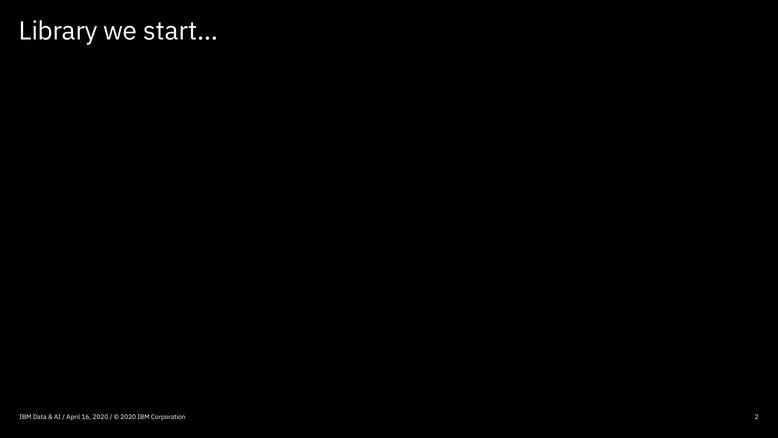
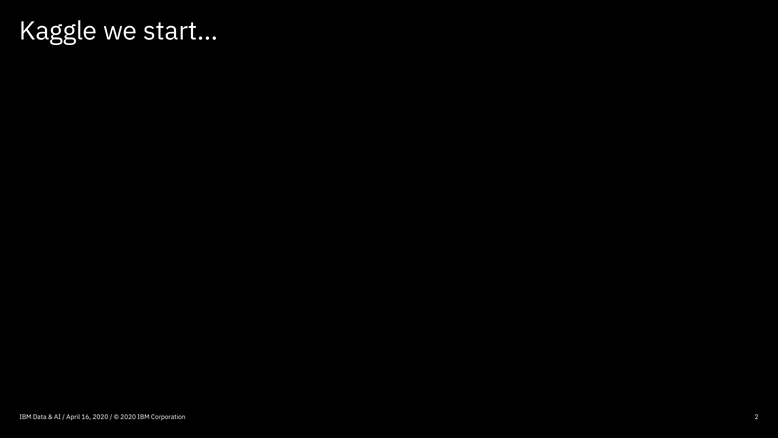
Library: Library -> Kaggle (58, 31)
